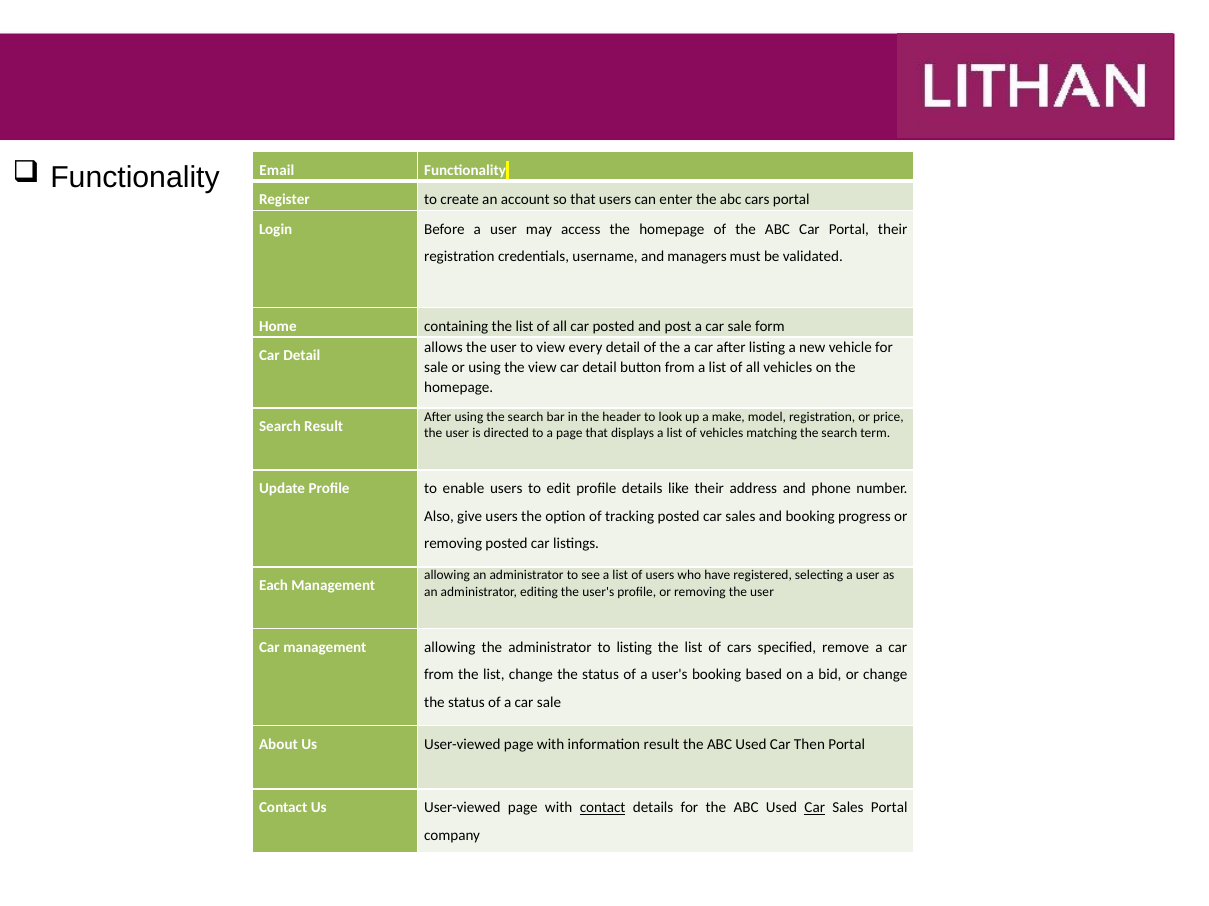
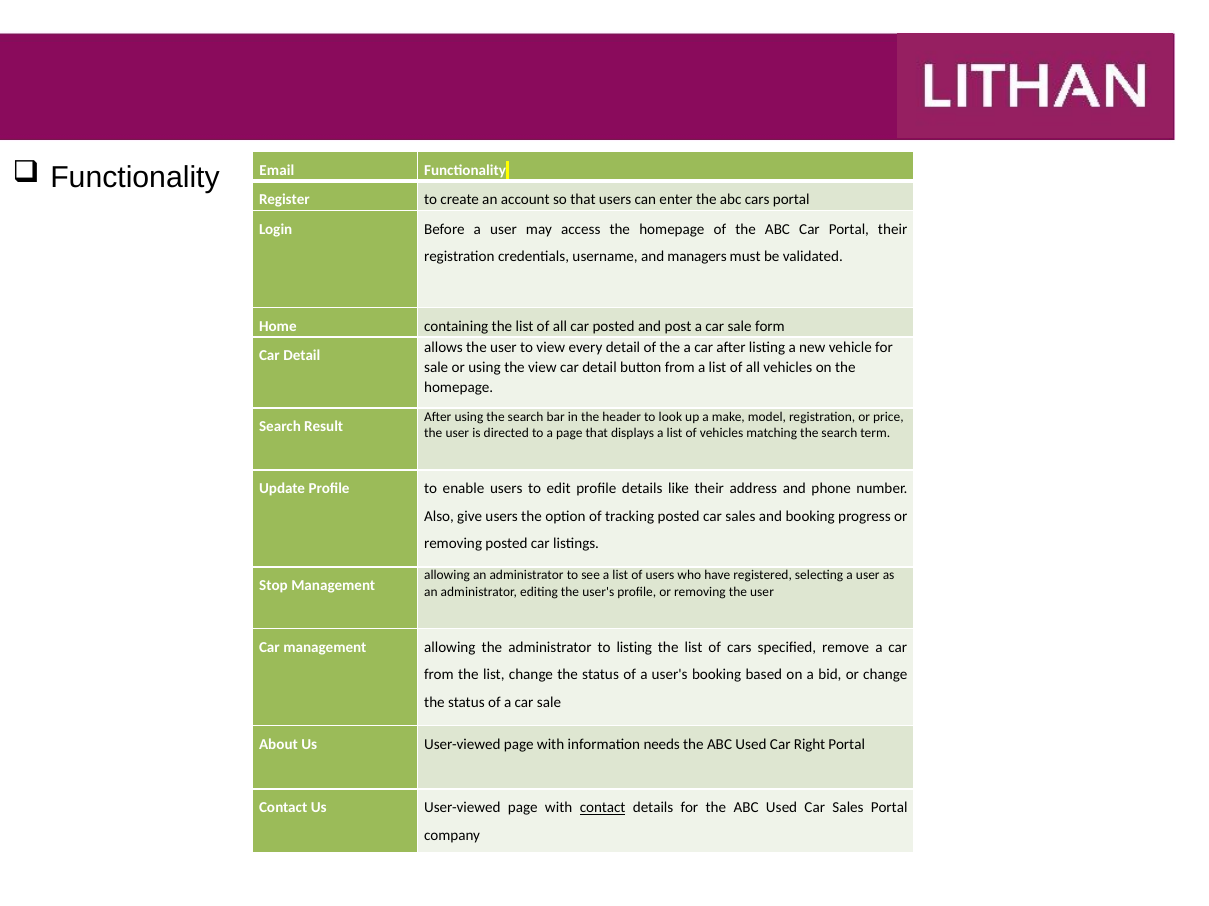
Each: Each -> Stop (273, 586)
information result: result -> needs (662, 745)
Then: Then -> Right (810, 745)
Car underline: present -> none (815, 808)
